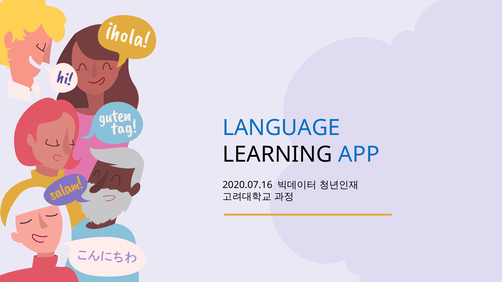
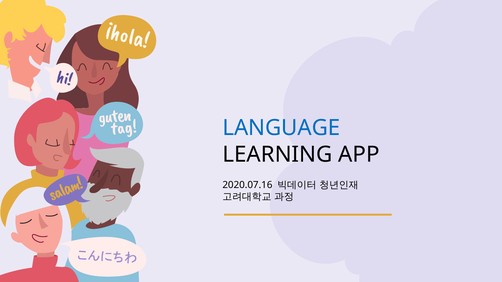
APP colour: blue -> black (359, 155)
